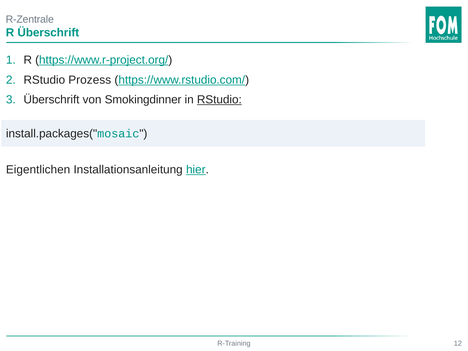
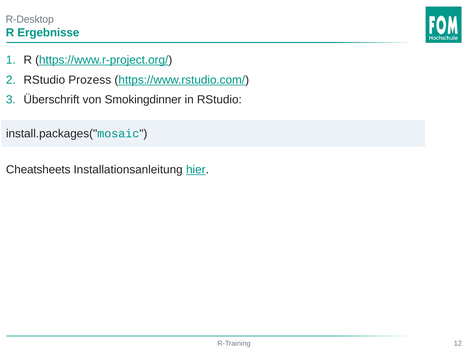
R-Zentrale: R-Zentrale -> R-Desktop (30, 19)
R Überschrift: Überschrift -> Ergebnisse (48, 33)
RStudio underline: present -> none (219, 100)
Eigentlichen: Eigentlichen -> Cheatsheets (38, 170)
